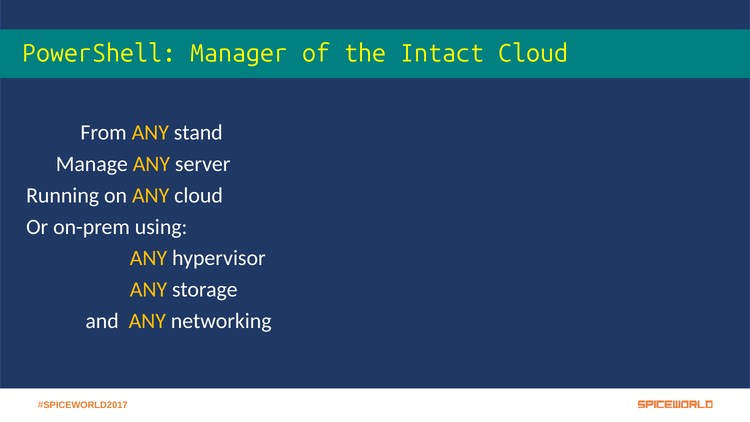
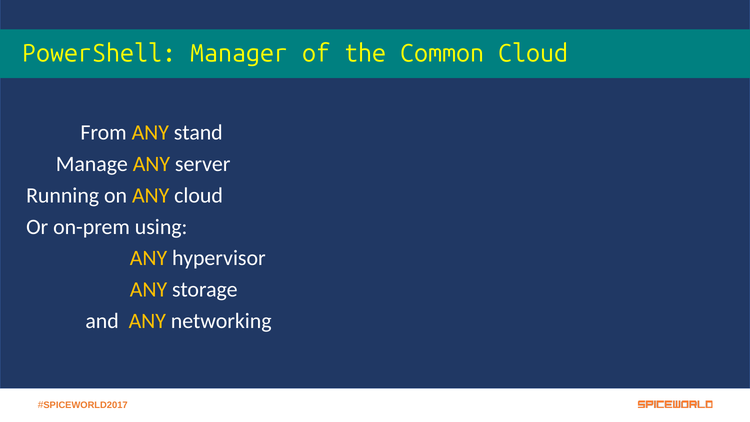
Intact: Intact -> Common (442, 54)
